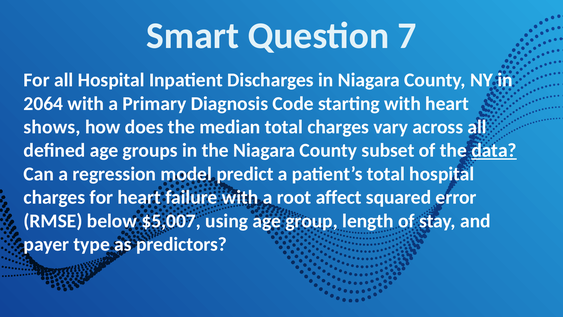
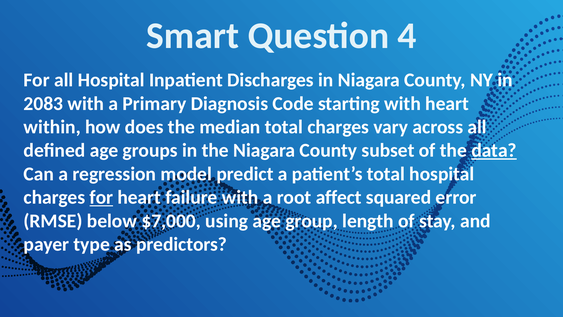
7: 7 -> 4 (407, 36)
2064: 2064 -> 2083 (43, 103)
shows: shows -> within (52, 127)
for underline: none -> present (101, 197)
$5,007: $5,007 -> $7,000 (171, 221)
